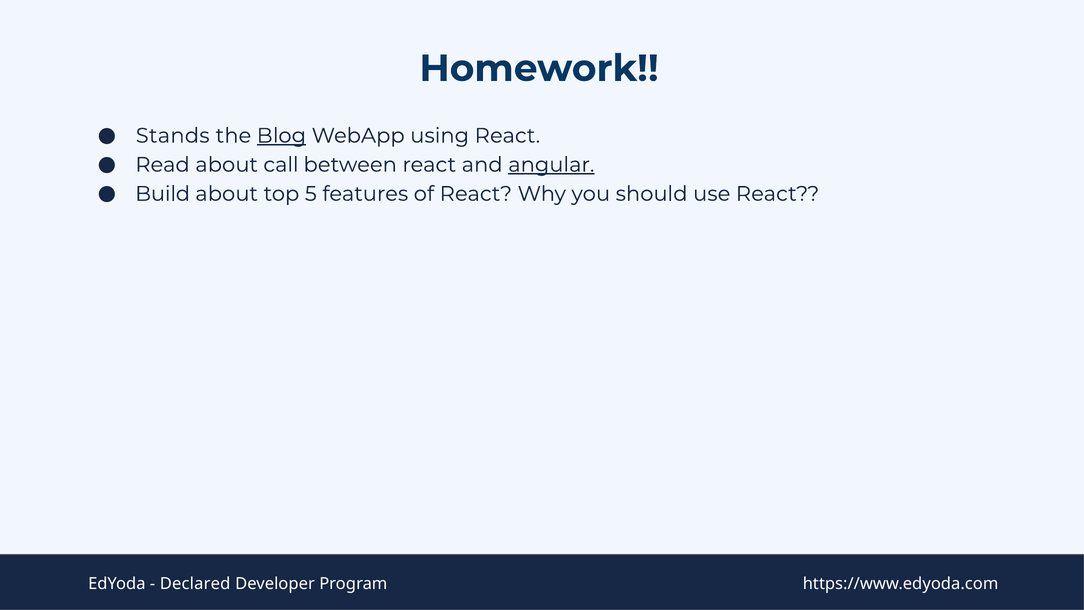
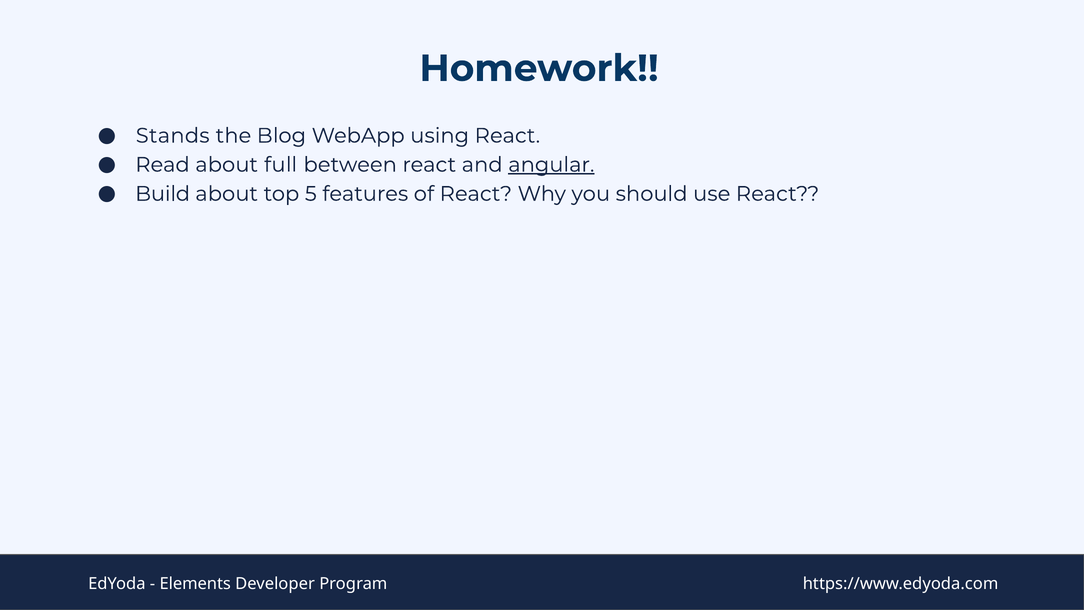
Blog underline: present -> none (281, 136)
call: call -> full (281, 165)
Declared: Declared -> Elements (195, 584)
